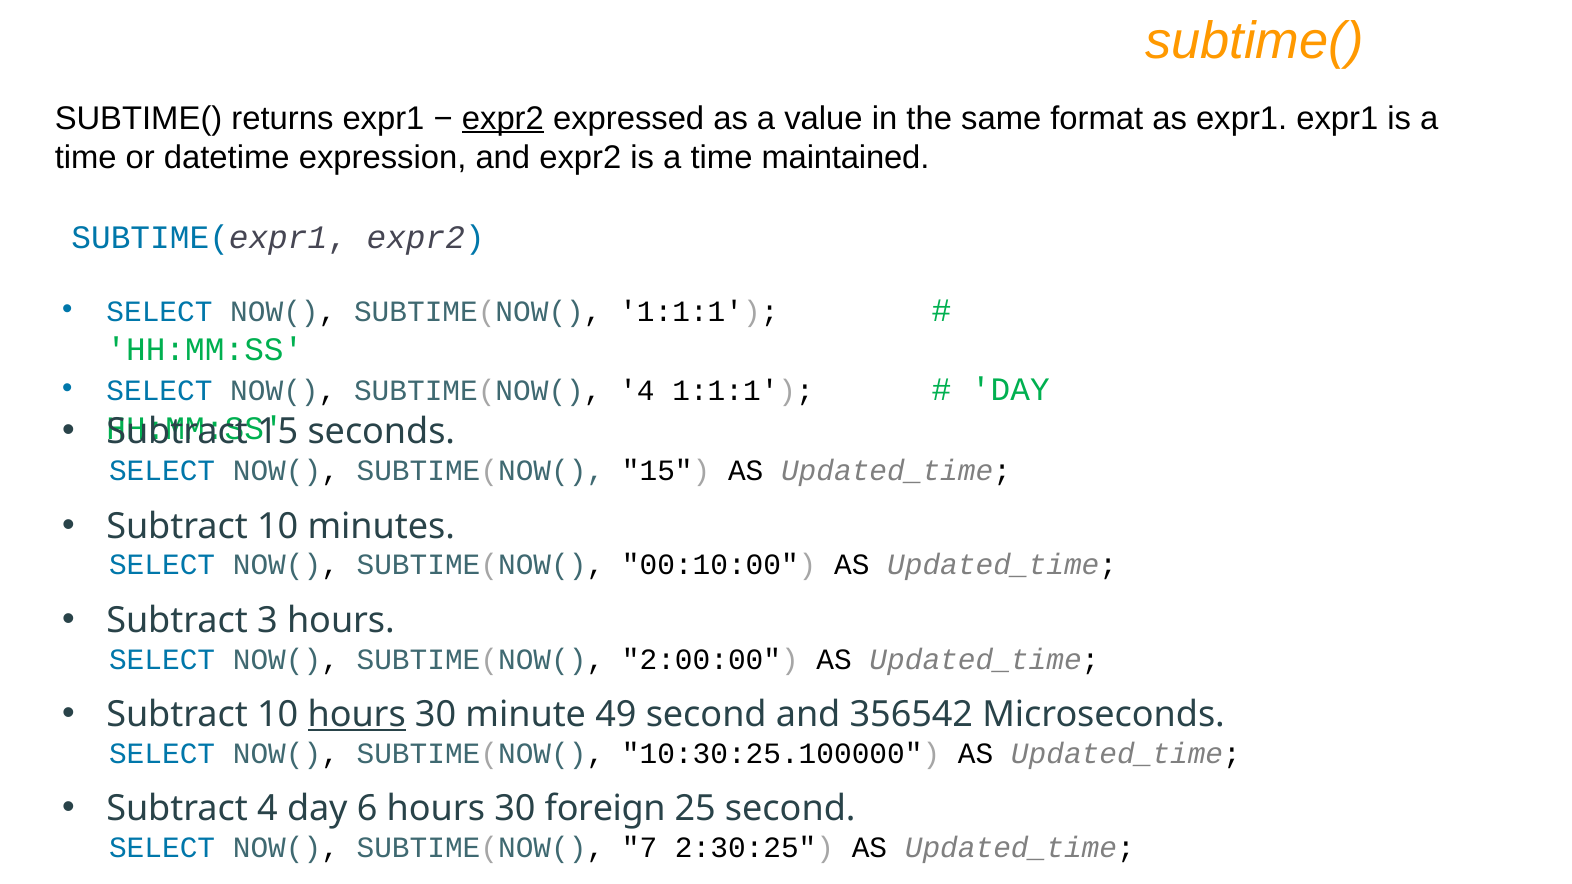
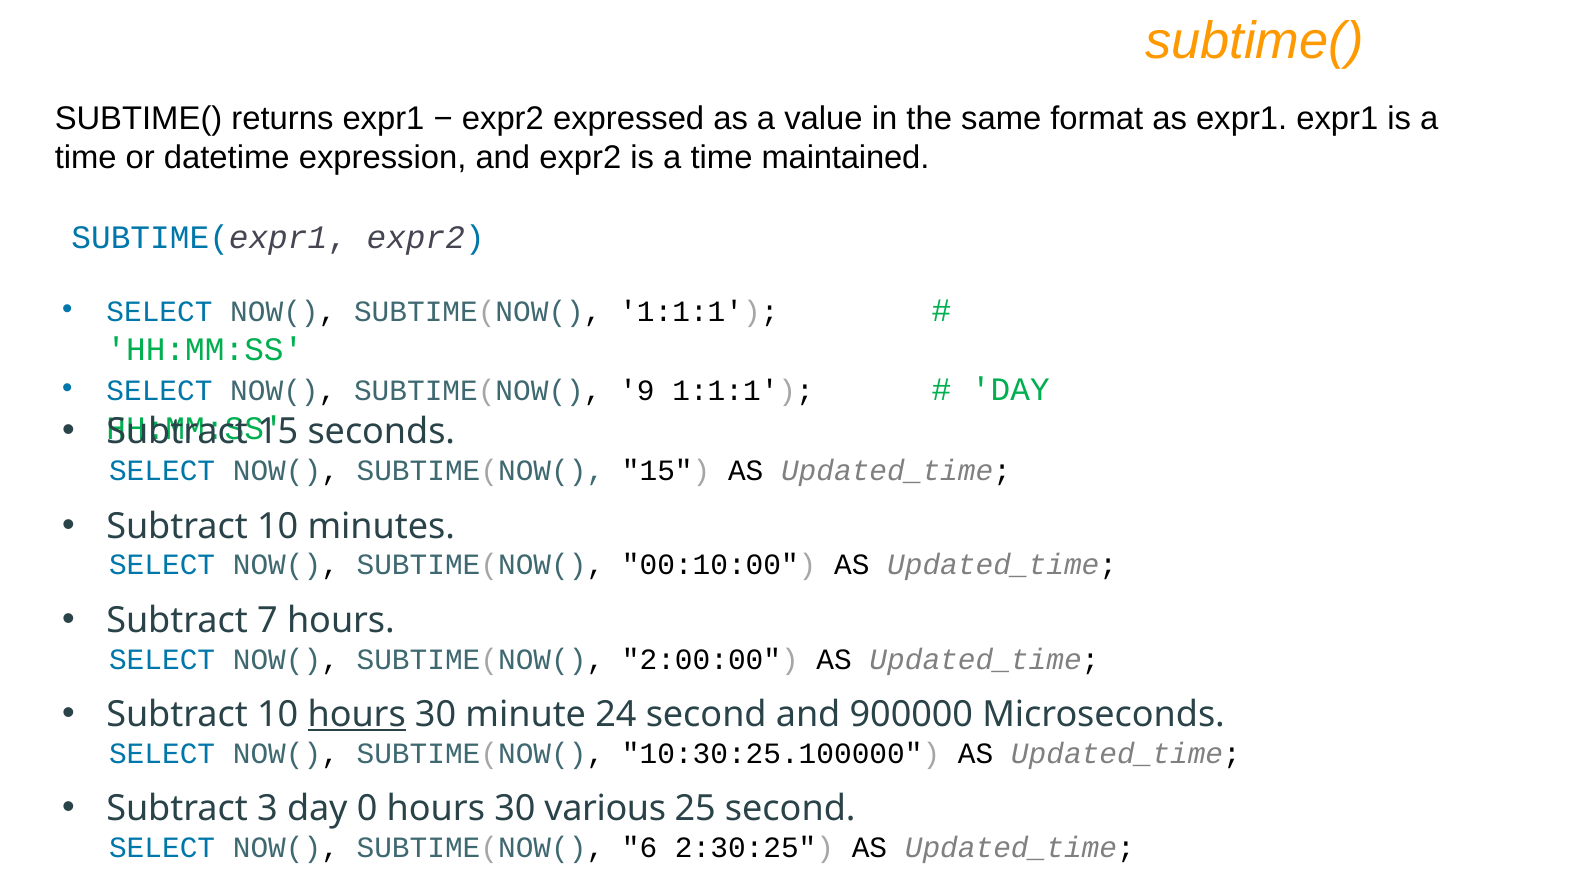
expr2 underline: present -> none (503, 118)
SUBTIME(NOW( 4: 4 -> 9 (637, 390)
3: 3 -> 7 (267, 621)
49: 49 -> 24 (616, 715)
356542: 356542 -> 900000 (911, 715)
Subtract 4: 4 -> 3 (267, 809)
6: 6 -> 0 (367, 809)
foreign: foreign -> various (605, 809)
7: 7 -> 6 (640, 848)
